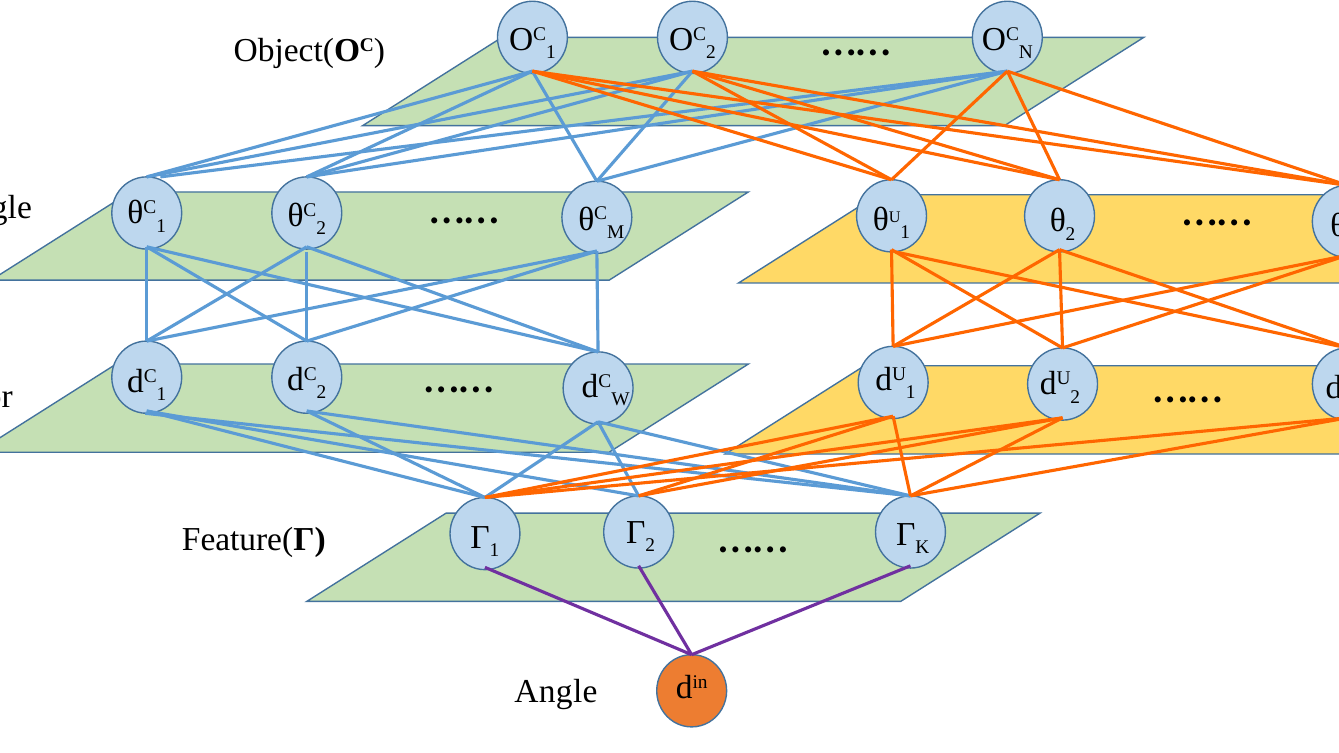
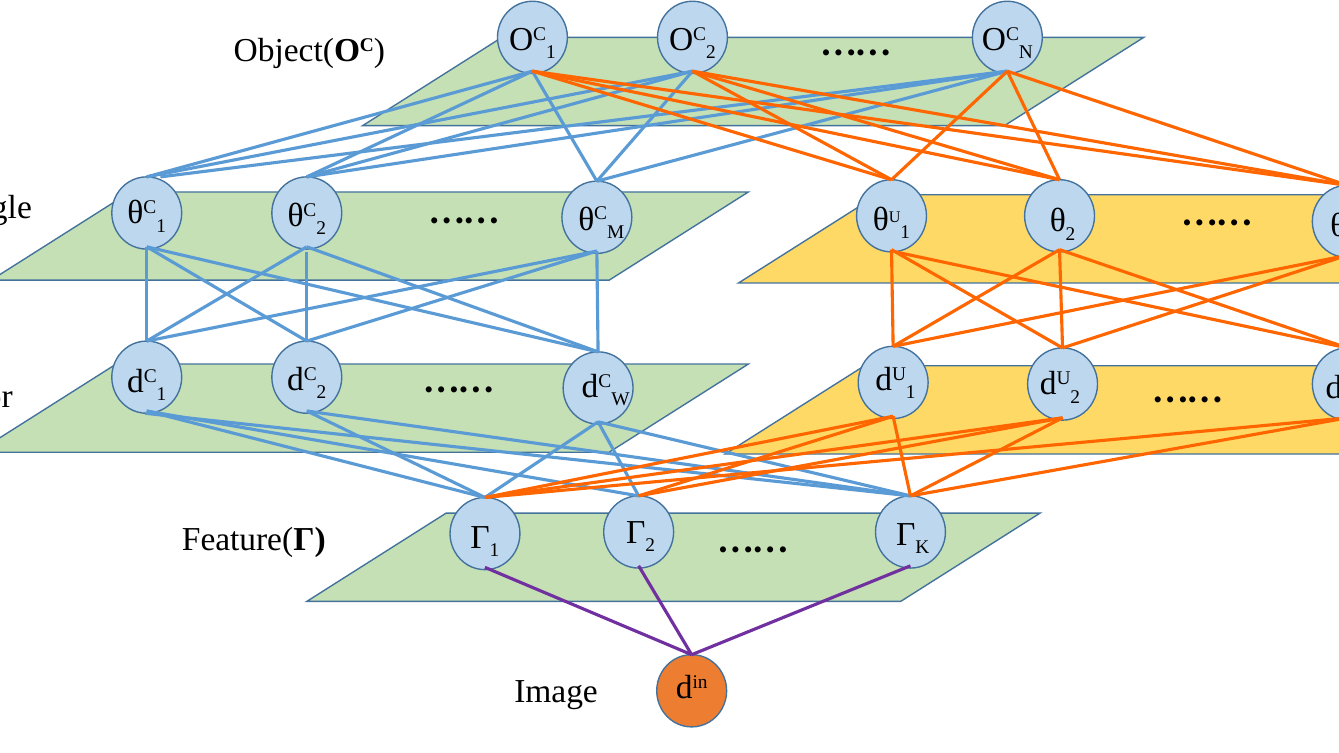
Angle: Angle -> Image (556, 692)
